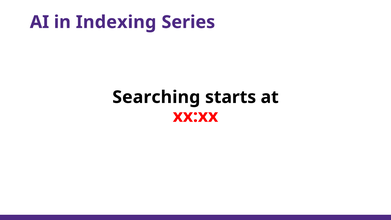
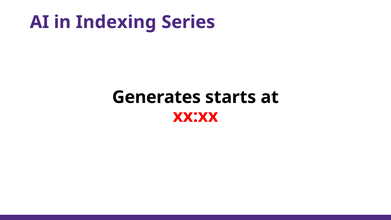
Searching: Searching -> Generates (156, 97)
